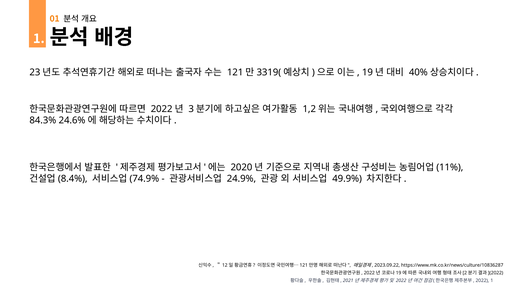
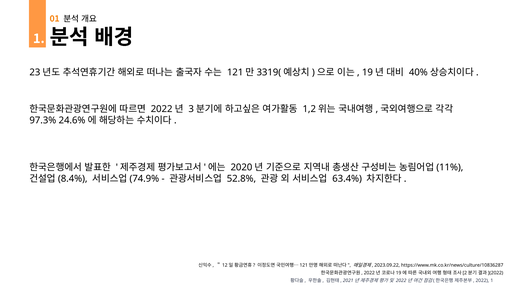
84.3%: 84.3% -> 97.3% (43, 121)
24.9%: 24.9% -> 52.8% (241, 179)
49.9%: 49.9% -> 63.4% (347, 179)
